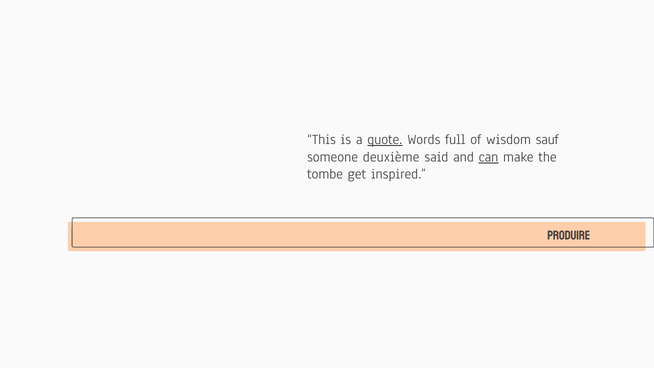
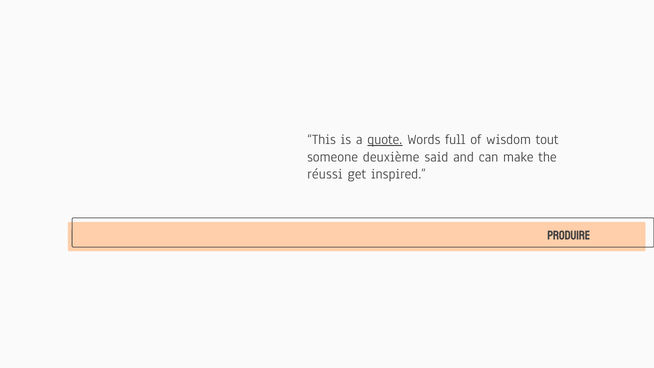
sauf: sauf -> tout (547, 139)
can underline: present -> none (489, 157)
tombe: tombe -> réussi (325, 174)
